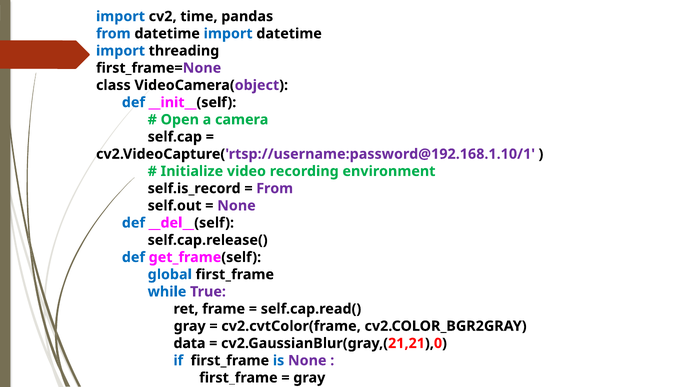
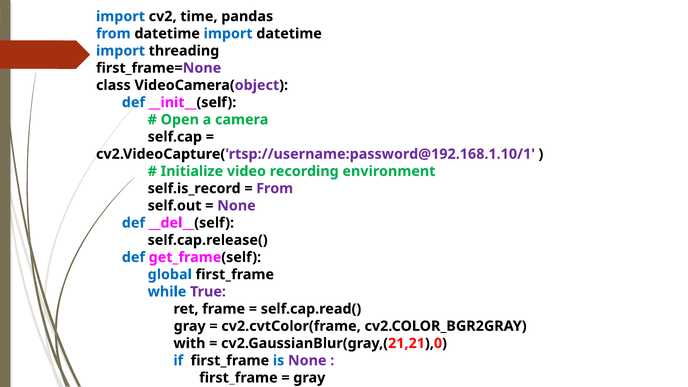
data: data -> with (189, 343)
